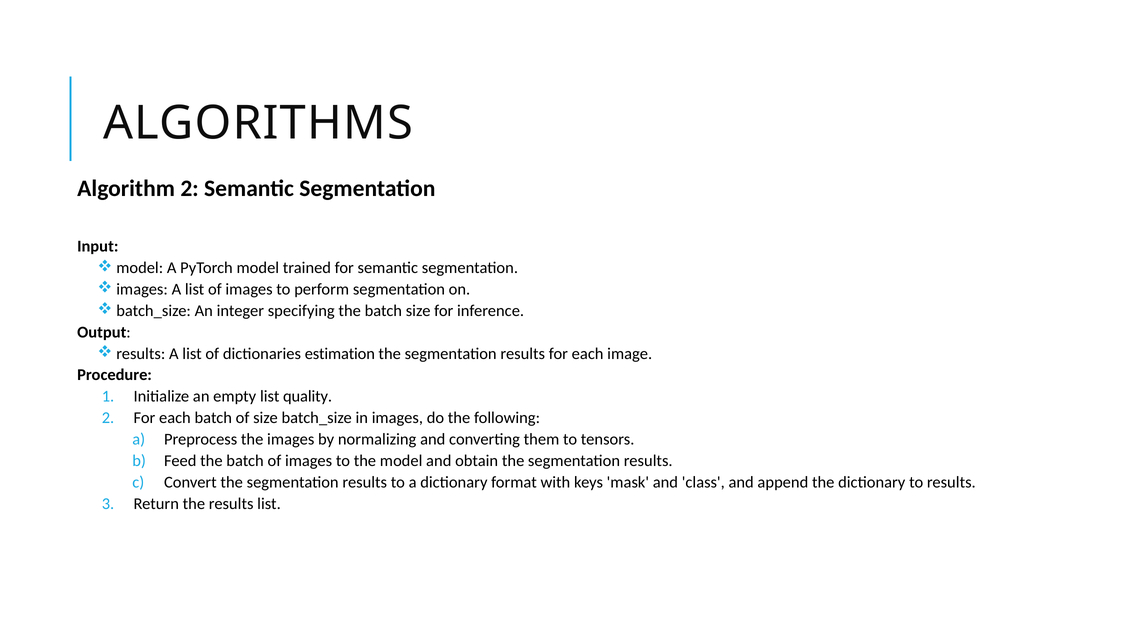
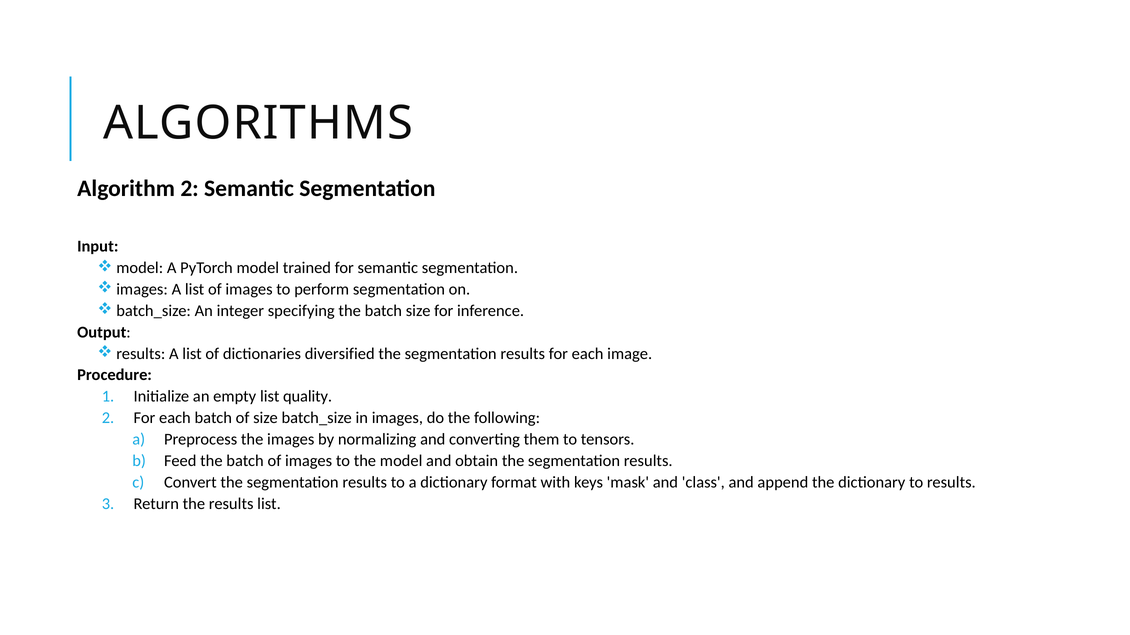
estimation: estimation -> diversified (340, 354)
